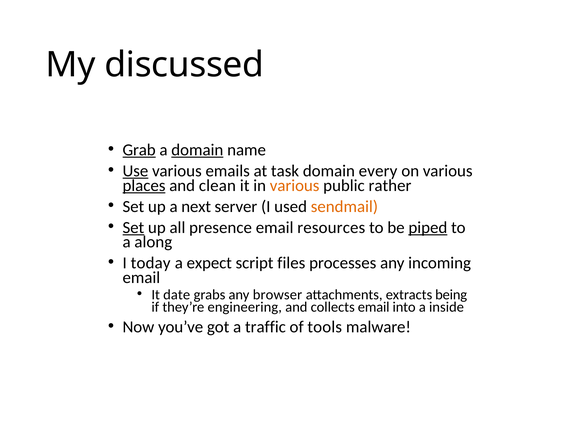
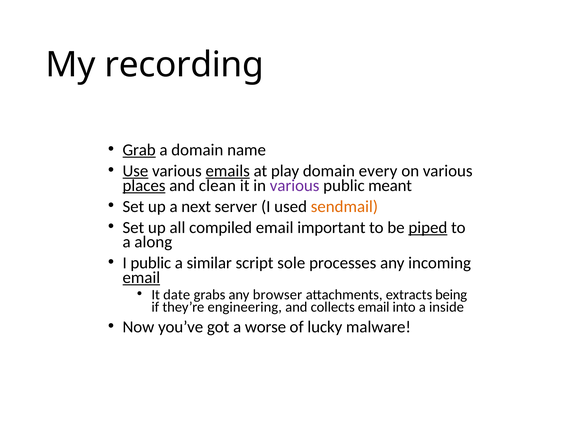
discussed: discussed -> recording (184, 65)
domain underline: present -> none (197, 150)
emails underline: none -> present (228, 171)
task: task -> play (285, 171)
various colour: orange -> purple (295, 186)
rather: rather -> meant (390, 186)
Set underline: present -> none (133, 228)
presence: presence -> compiled (221, 228)
resources: resources -> important (331, 228)
I today: today -> public (151, 263)
expect: expect -> similar (209, 263)
files: files -> sole (291, 263)
email underline: none -> present (141, 278)
traffic: traffic -> worse (265, 327)
tools: tools -> lucky (325, 327)
